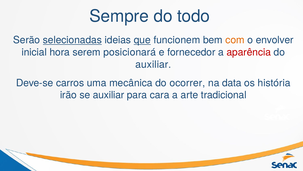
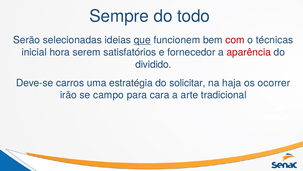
selecionadas underline: present -> none (72, 40)
com colour: orange -> red (235, 40)
envolver: envolver -> técnicas (275, 40)
posicionará: posicionará -> satisfatórios (130, 52)
auxiliar: auxiliar -> dividido (153, 64)
mecânica: mecânica -> estratégia (131, 83)
ocorrer: ocorrer -> solicitar (187, 83)
data: data -> haja (232, 83)
história: história -> ocorrer (274, 83)
se auxiliar: auxiliar -> campo (108, 95)
